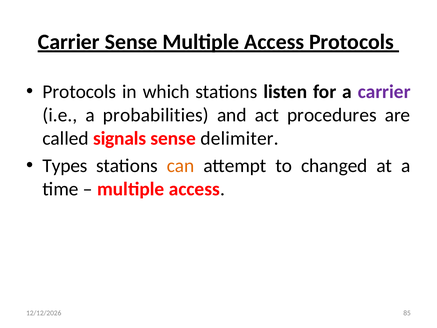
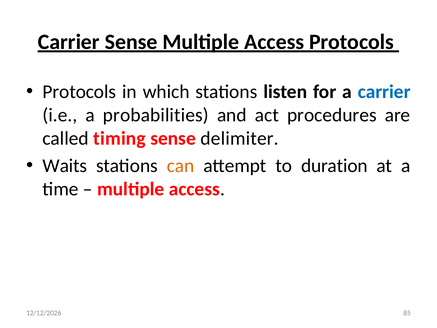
carrier colour: purple -> blue (384, 92)
signals: signals -> timing (119, 138)
Types: Types -> Waits (65, 165)
changed: changed -> duration (334, 165)
